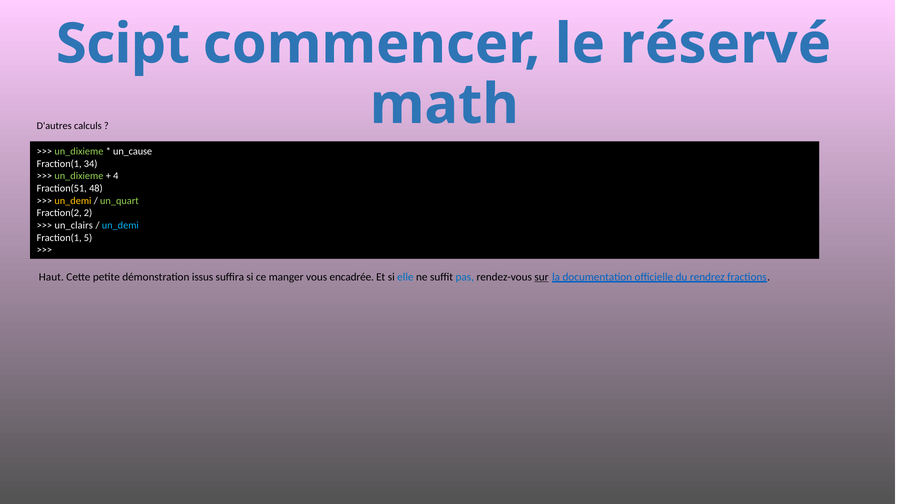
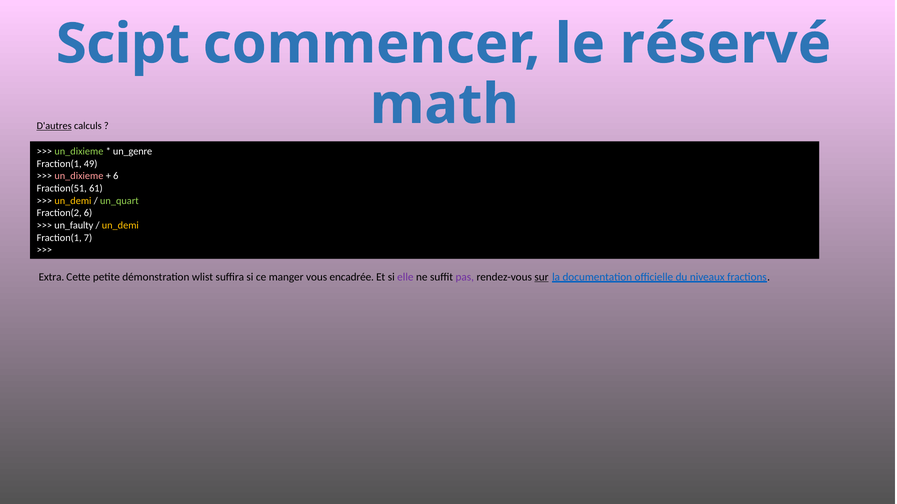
D'autres underline: none -> present (54, 126)
un_cause: un_cause -> un_genre (133, 152)
34: 34 -> 49 (91, 164)
un_dixieme colour: light green -> pink (79, 176)
4: 4 -> 6 (116, 176)
48: 48 -> 61 (96, 189)
Fraction(2 2: 2 -> 6 (88, 213)
un_clairs: un_clairs -> un_faulty (74, 226)
un_demi colour: light blue -> yellow (120, 226)
5: 5 -> 7 (88, 238)
Haut: Haut -> Extra (51, 277)
issus: issus -> wlist (203, 277)
elle colour: blue -> purple (405, 277)
pas colour: blue -> purple (465, 277)
rendrez: rendrez -> niveaux (707, 277)
